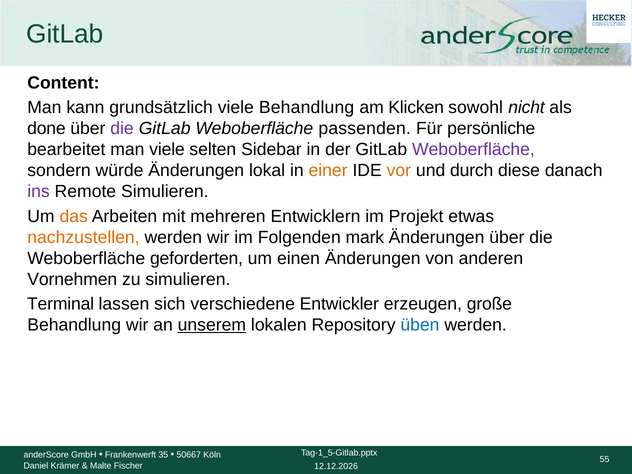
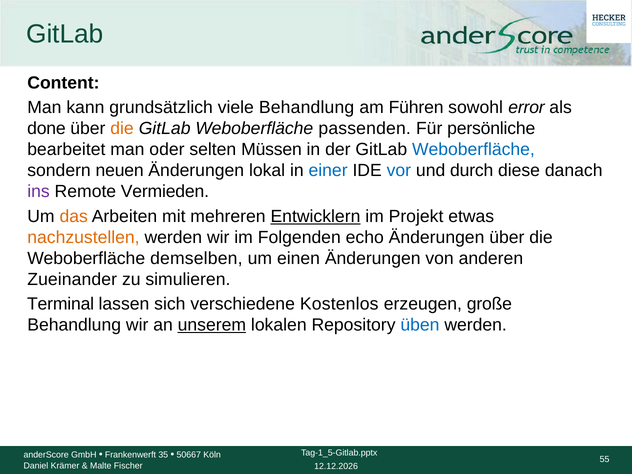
Klicken: Klicken -> Führen (416, 107)
nicht: nicht -> error (527, 107)
die colour: purple -> orange (122, 128)
man viele: viele -> oder (167, 149)
Sidebar: Sidebar -> Müssen (271, 149)
Weboberfläche colour: purple -> blue (473, 149)
würde: würde -> neuen (120, 171)
einer colour: orange -> blue (328, 171)
vor colour: orange -> blue (399, 171)
Remote Simulieren: Simulieren -> Vermieden (165, 192)
Entwicklern underline: none -> present (315, 216)
mark: mark -> echo (365, 237)
geforderten: geforderten -> demselben (196, 258)
Vornehmen: Vornehmen -> Zueinander (72, 279)
Entwickler: Entwickler -> Kostenlos (339, 304)
